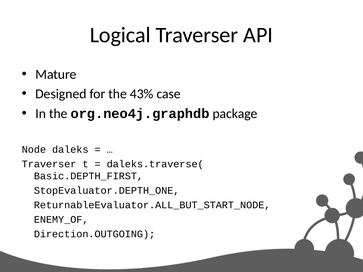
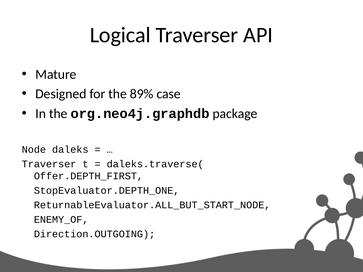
43%: 43% -> 89% (142, 94)
Basic.DEPTH_FIRST: Basic.DEPTH_FIRST -> Offer.DEPTH_FIRST (88, 176)
